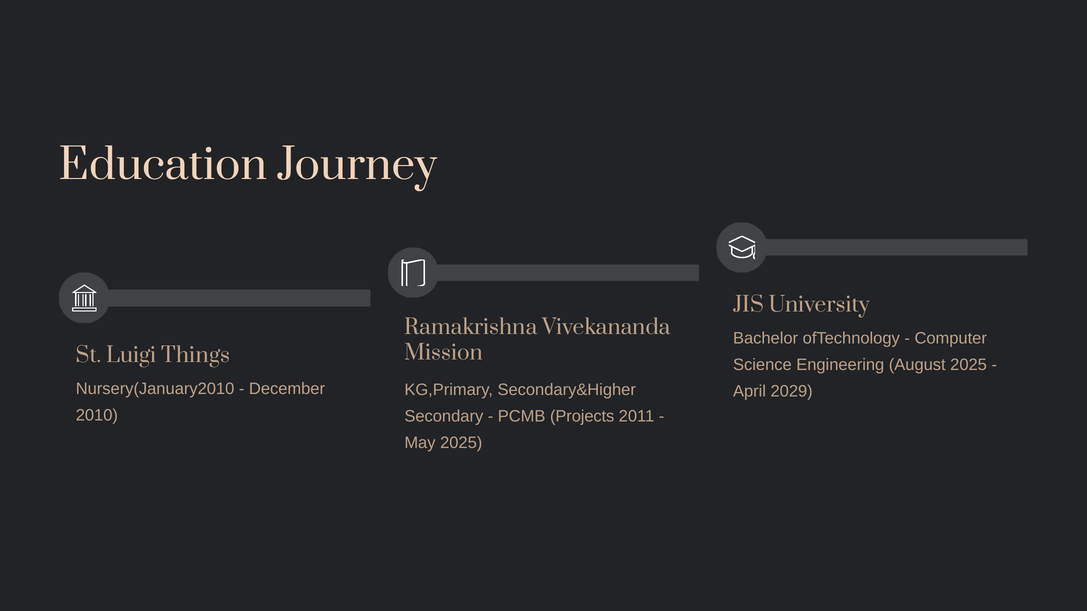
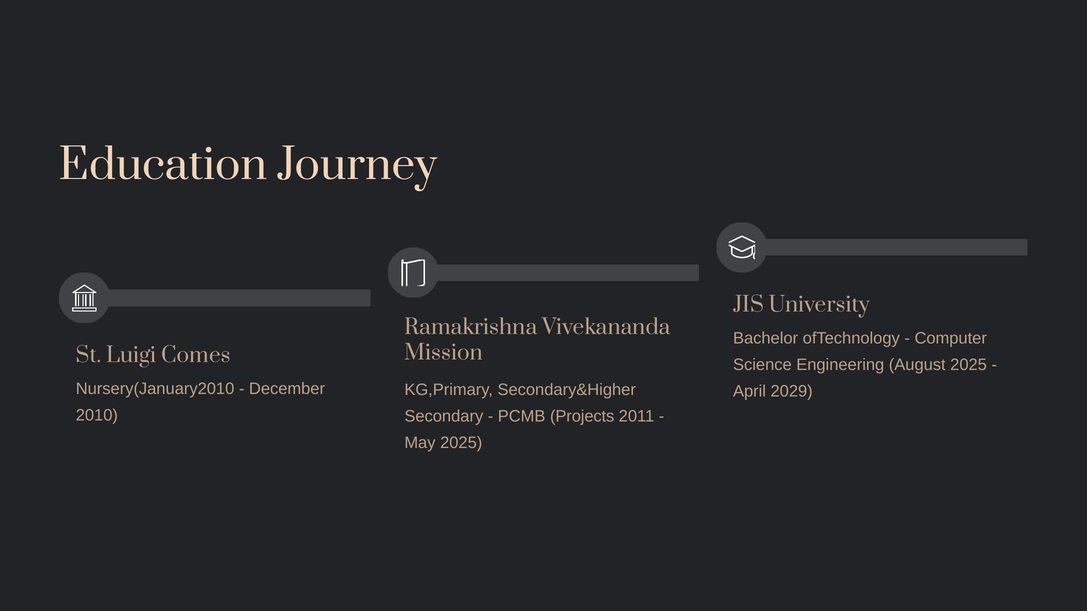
Things: Things -> Comes (196, 356)
